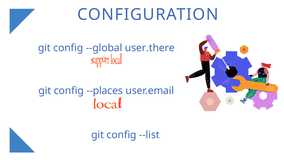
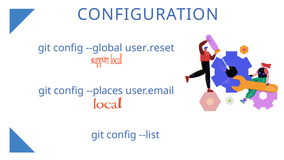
user.there: user.there -> user.reset (150, 48)
